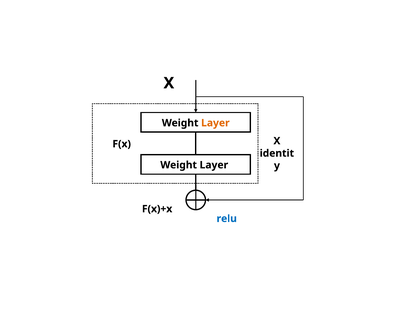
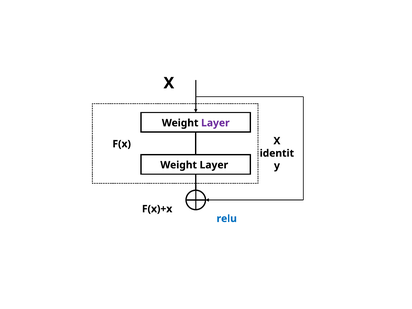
Layer colour: orange -> purple (215, 123)
